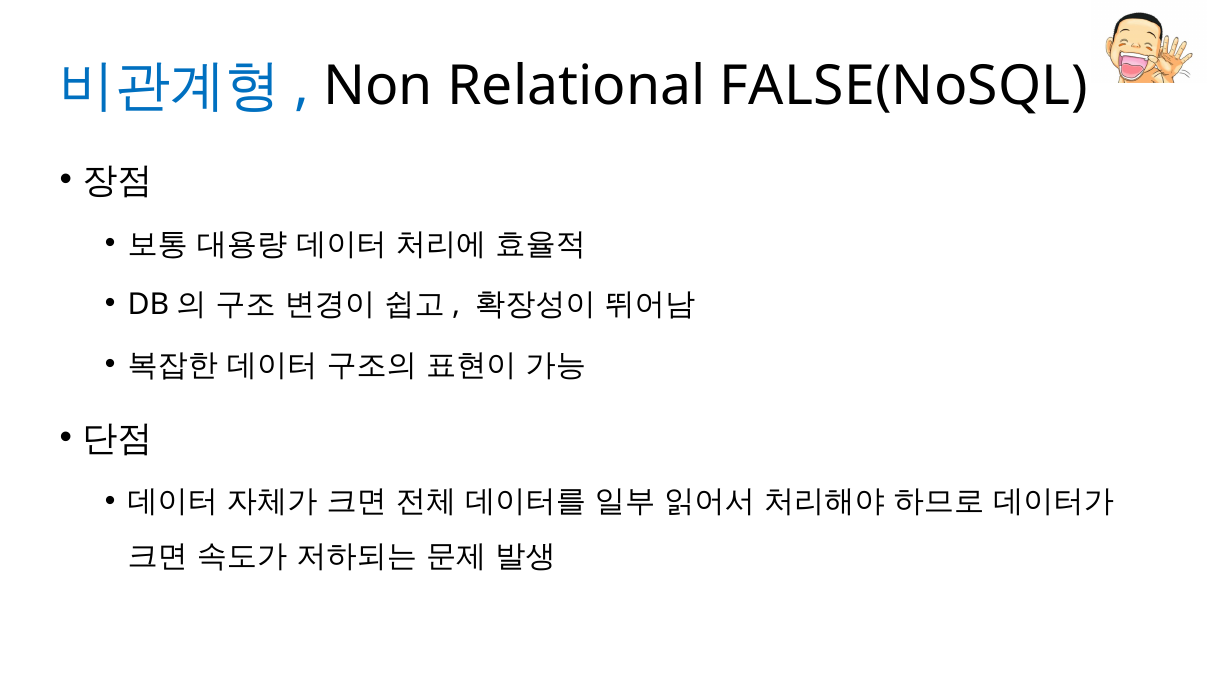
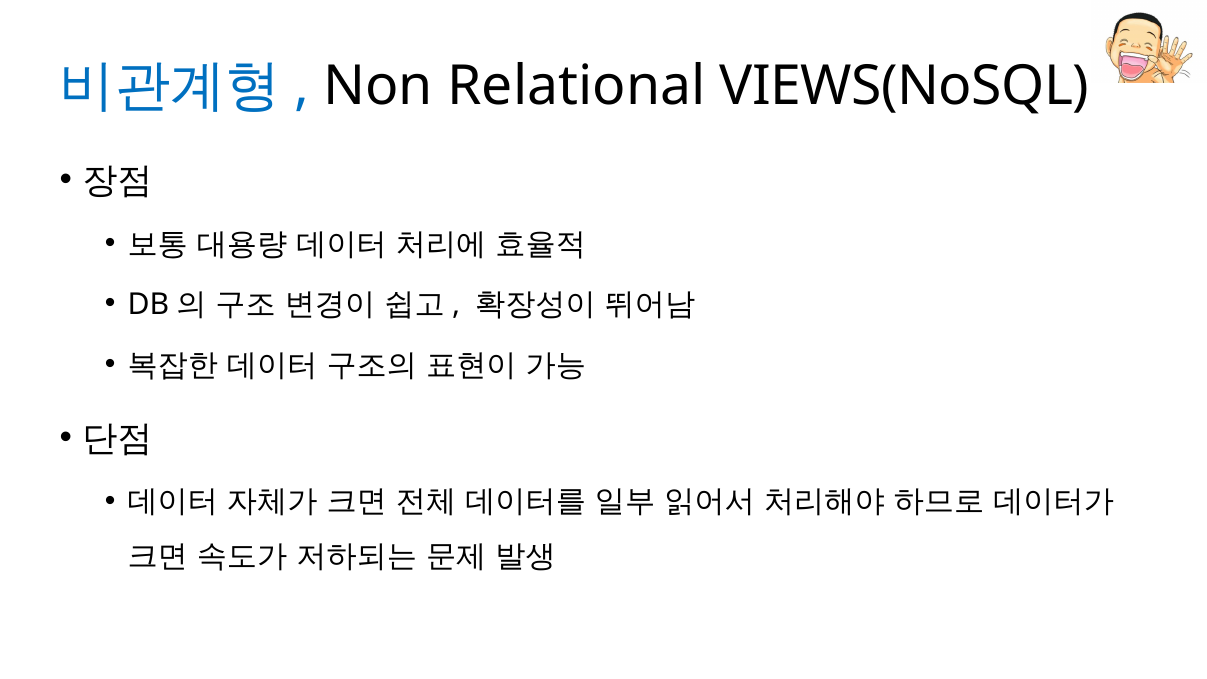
FALSE(NoSQL: FALSE(NoSQL -> VIEWS(NoSQL (904, 86)
